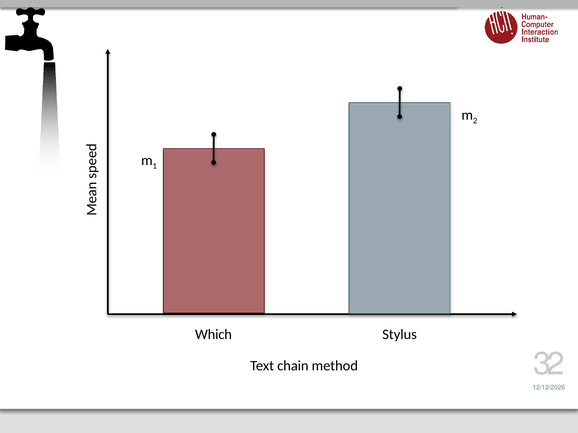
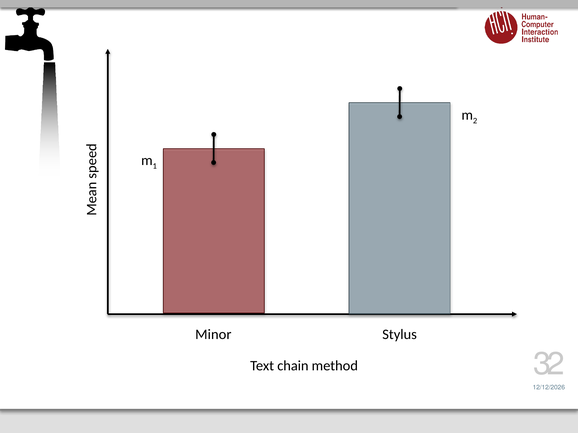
Which: Which -> Minor (213, 335)
